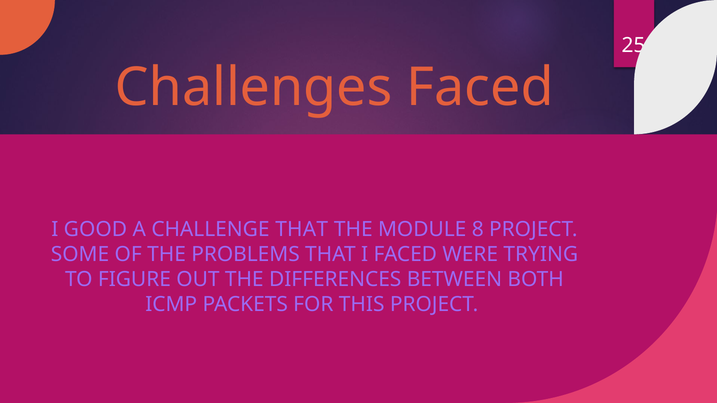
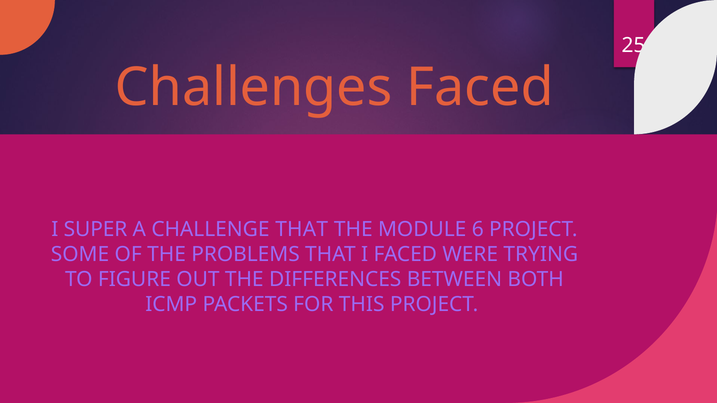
GOOD: GOOD -> SUPER (96, 230)
8: 8 -> 6 (478, 230)
